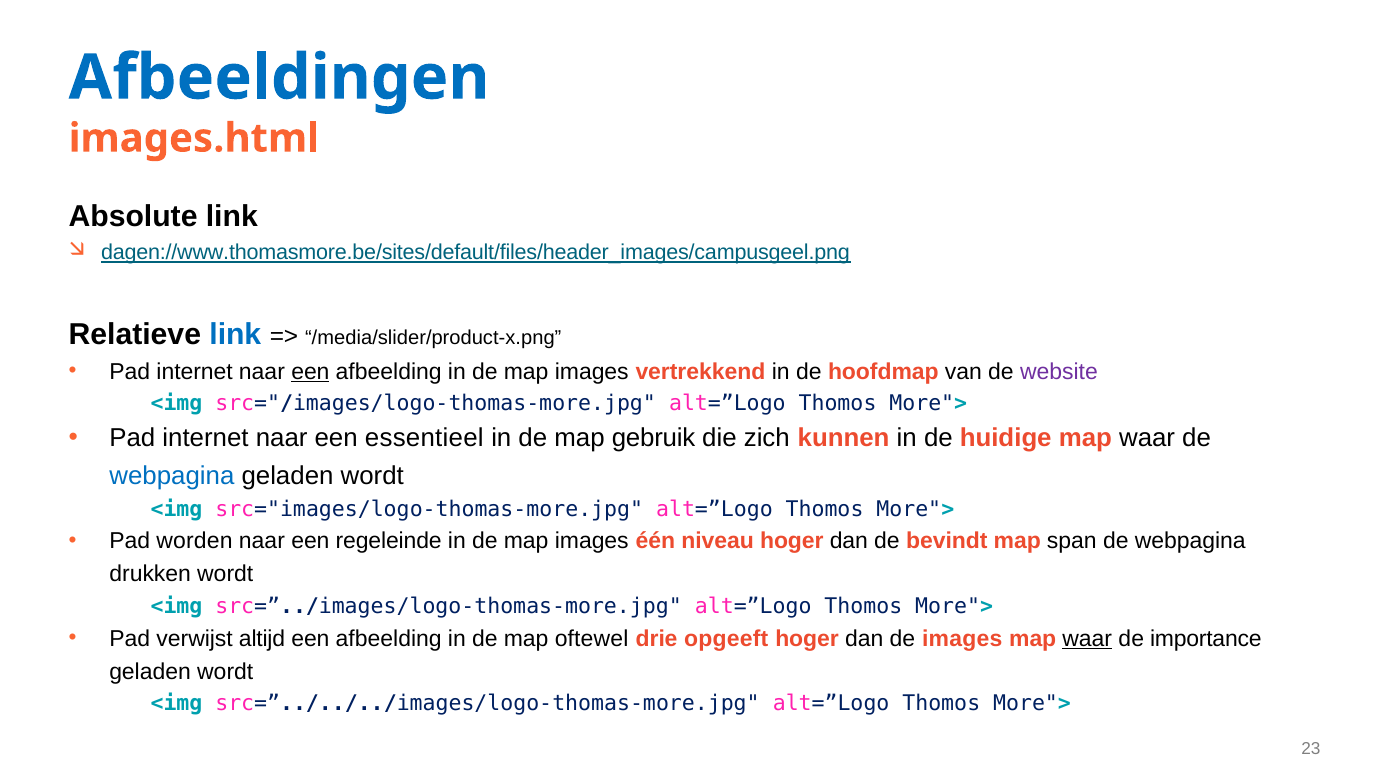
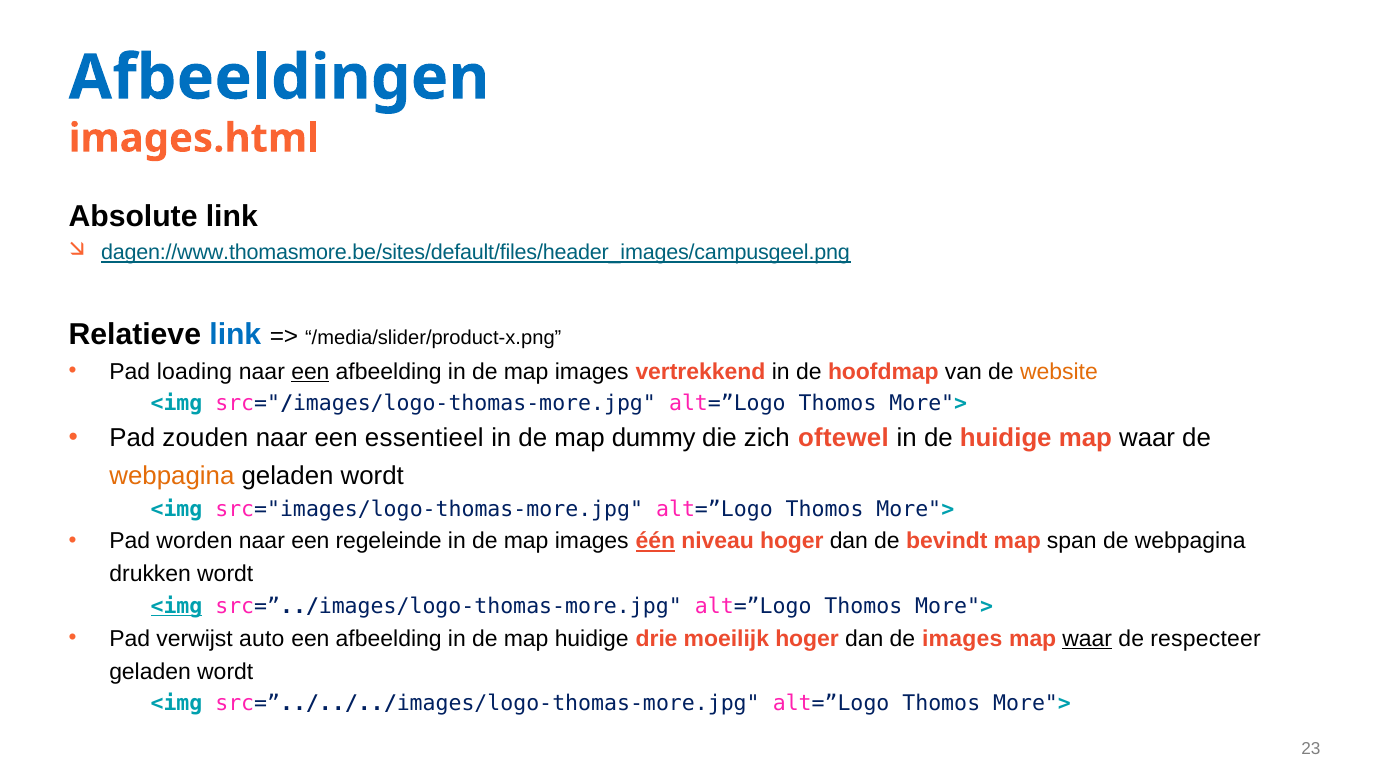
internet: internet -> loading (195, 372)
website colour: purple -> orange (1059, 372)
internet: internet -> zouden (205, 438)
gebruik: gebruik -> dummy (654, 438)
kunnen: kunnen -> oftewel (843, 438)
webpagina colour: blue -> orange (172, 475)
één underline: none -> present (655, 541)
<img underline: none -> present (176, 606)
altijd: altijd -> auto (262, 638)
map oftewel: oftewel -> huidige (592, 638)
opgeeft: opgeeft -> moeilijk (726, 638)
importance: importance -> respecteer (1206, 638)
